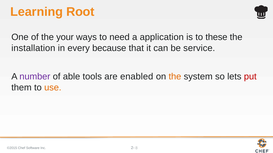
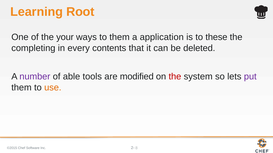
to need: need -> them (120, 37)
installation: installation -> completing (33, 48)
because: because -> contents (109, 48)
service: service -> deleted (199, 48)
enabled: enabled -> modified (137, 77)
the colour: orange -> red (175, 77)
put colour: red -> purple (250, 77)
